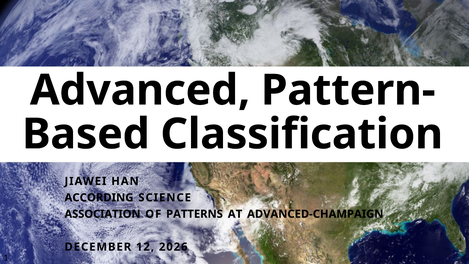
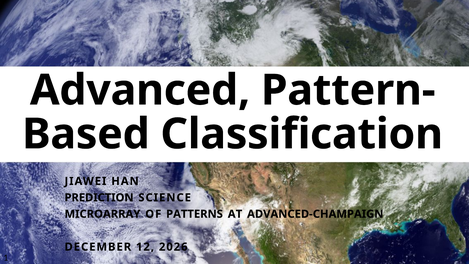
ACCORDING: ACCORDING -> PREDICTION (99, 197)
ASSOCIATION: ASSOCIATION -> MICROARRAY (102, 214)
